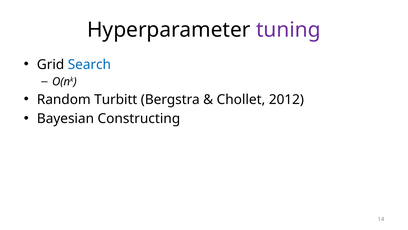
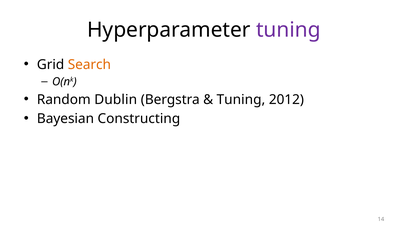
Search colour: blue -> orange (89, 64)
Turbitt: Turbitt -> Dublin (116, 99)
Chollet: Chollet -> Tuning (241, 99)
